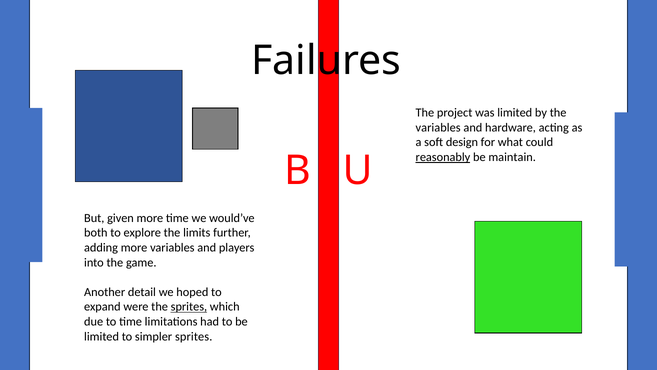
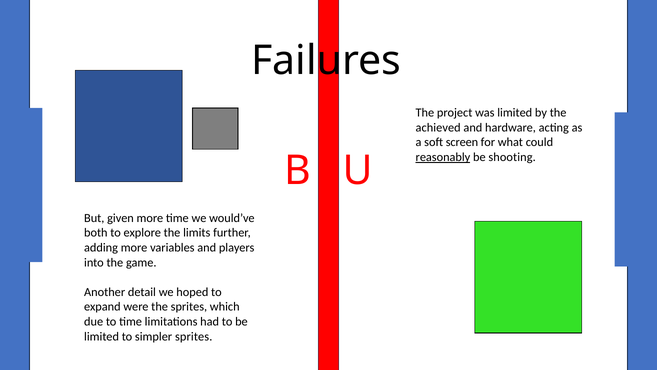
variables: variables -> achieved (438, 127)
design: design -> screen (462, 142)
maintain: maintain -> shooting (512, 157)
sprites underline: present -> none (189, 307)
